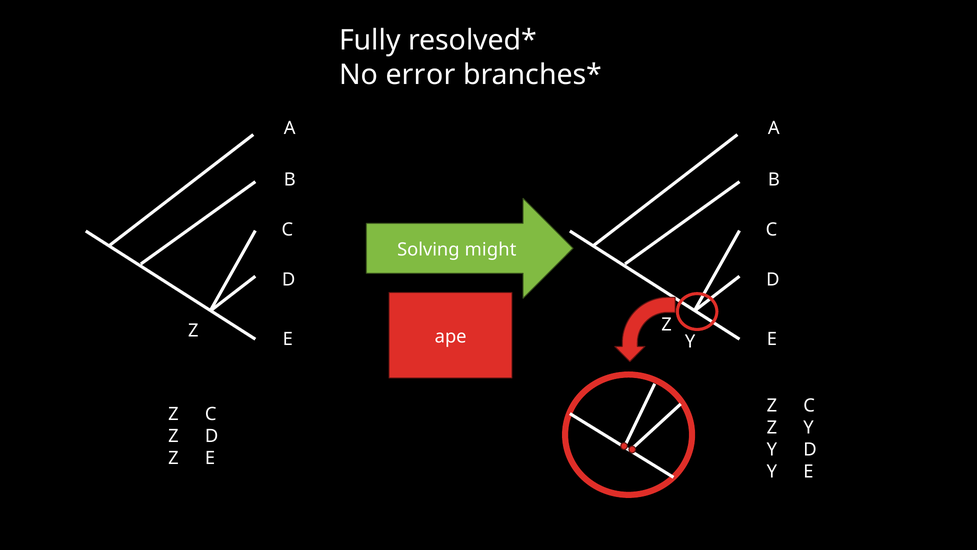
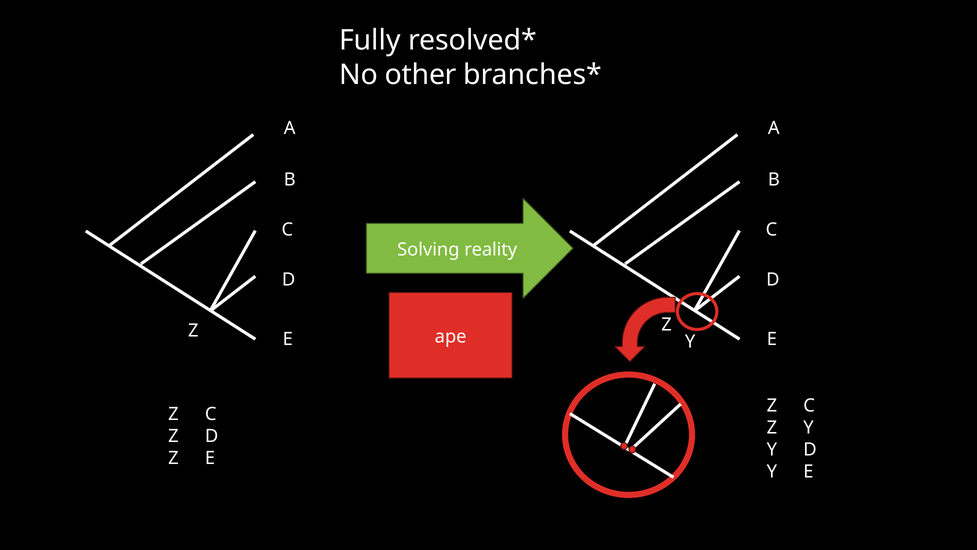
error: error -> other (421, 75)
might: might -> reality (491, 249)
